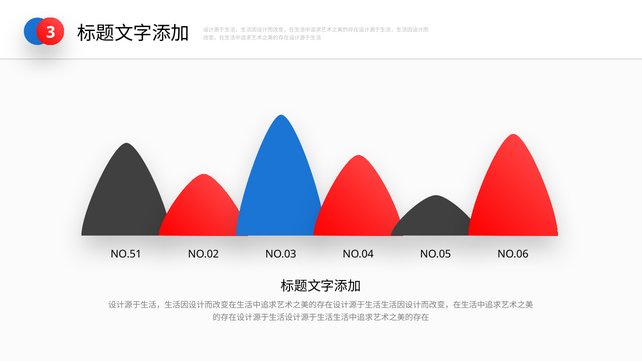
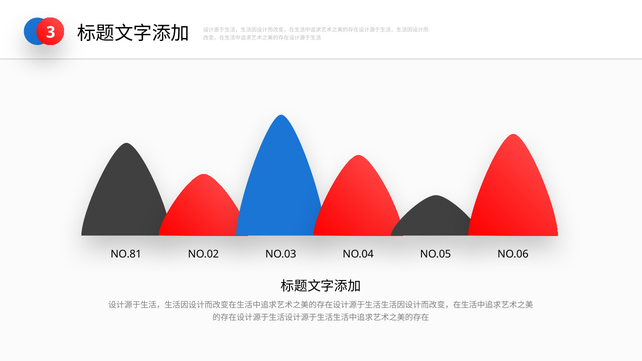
NO.51: NO.51 -> NO.81 (126, 254)
